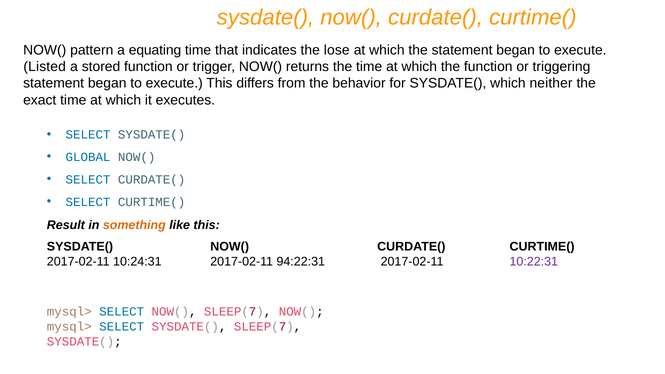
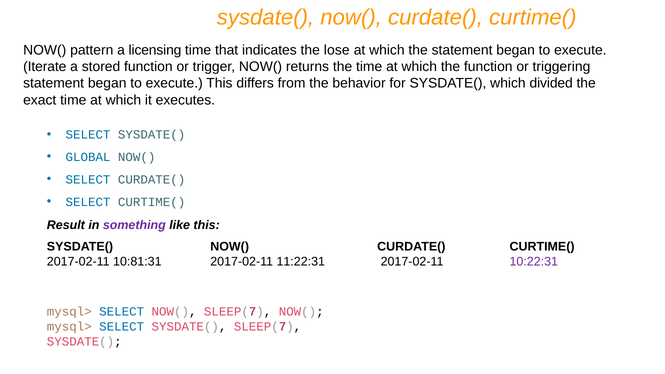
equating: equating -> licensing (155, 50)
Listed: Listed -> Iterate (45, 67)
neither: neither -> divided (551, 83)
something colour: orange -> purple (134, 225)
10:24:31: 10:24:31 -> 10:81:31 (137, 262)
94:22:31: 94:22:31 -> 11:22:31 (301, 262)
